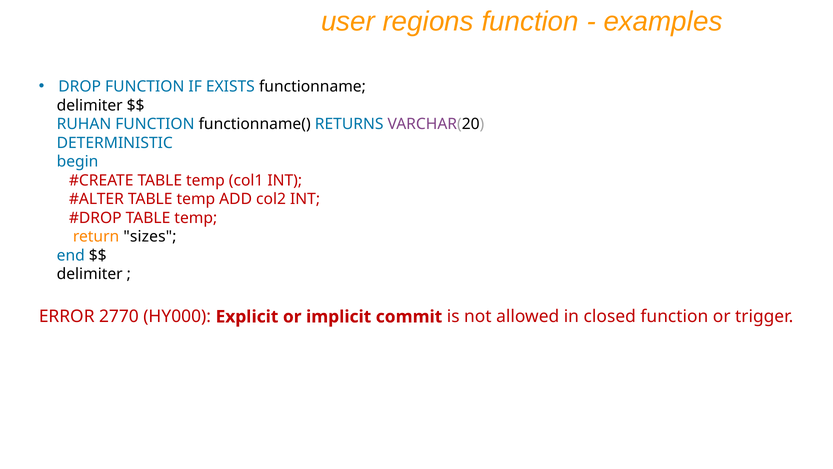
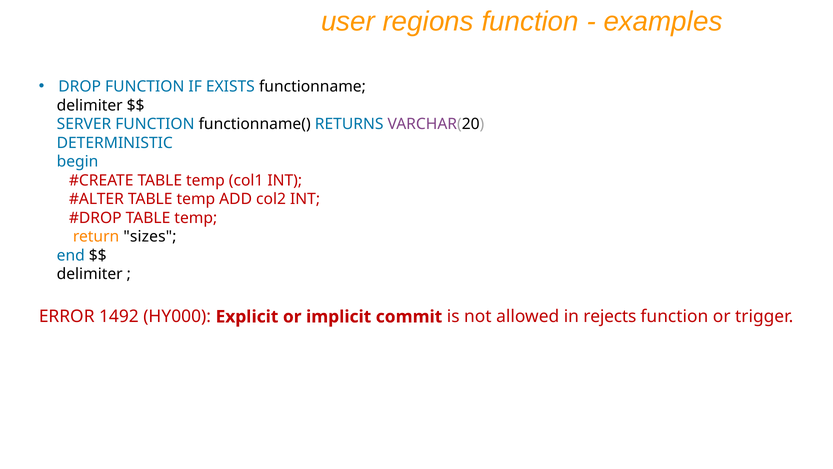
RUHAN: RUHAN -> SERVER (84, 124)
2770: 2770 -> 1492 (119, 316)
closed: closed -> rejects (610, 316)
